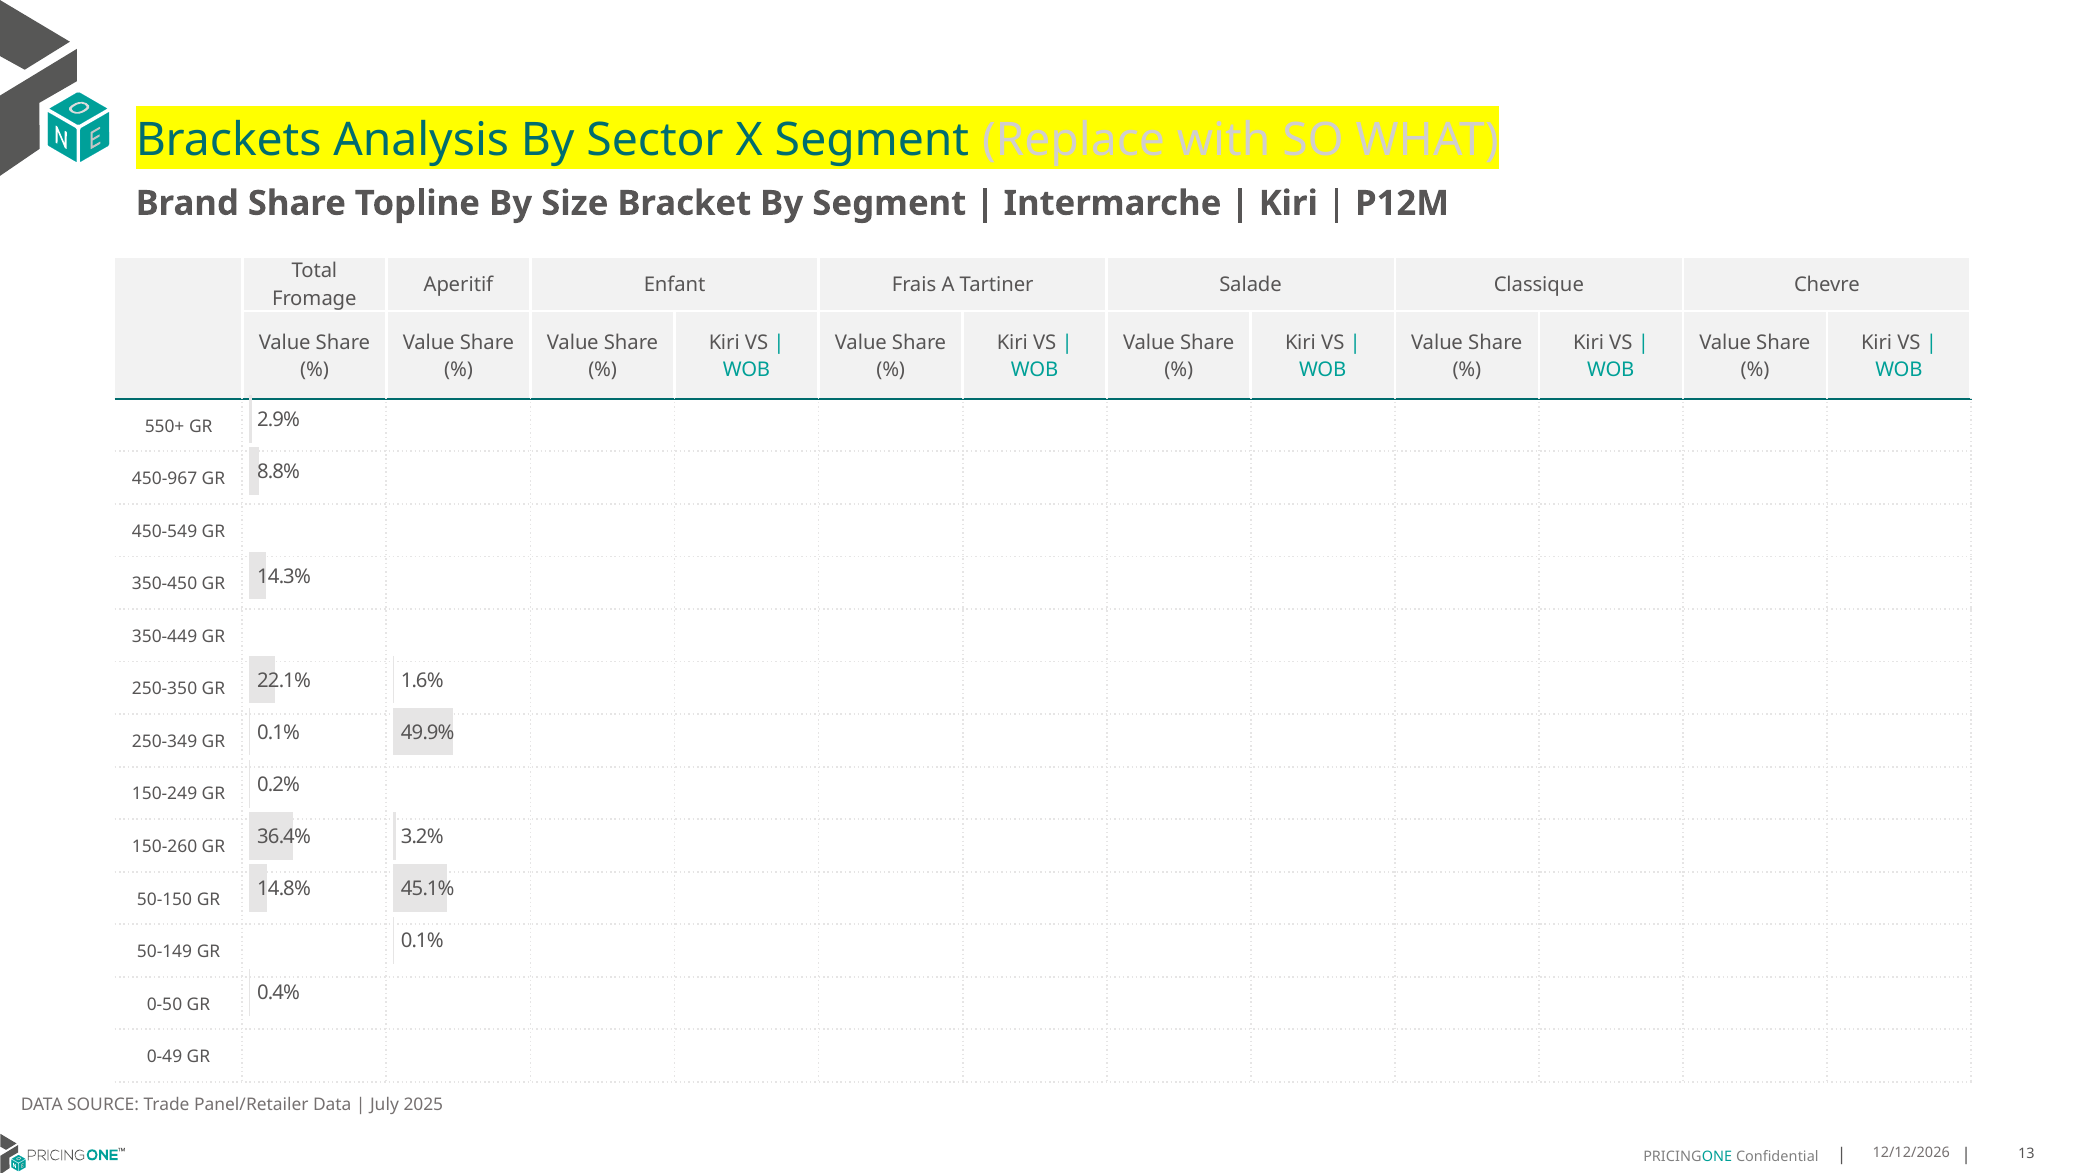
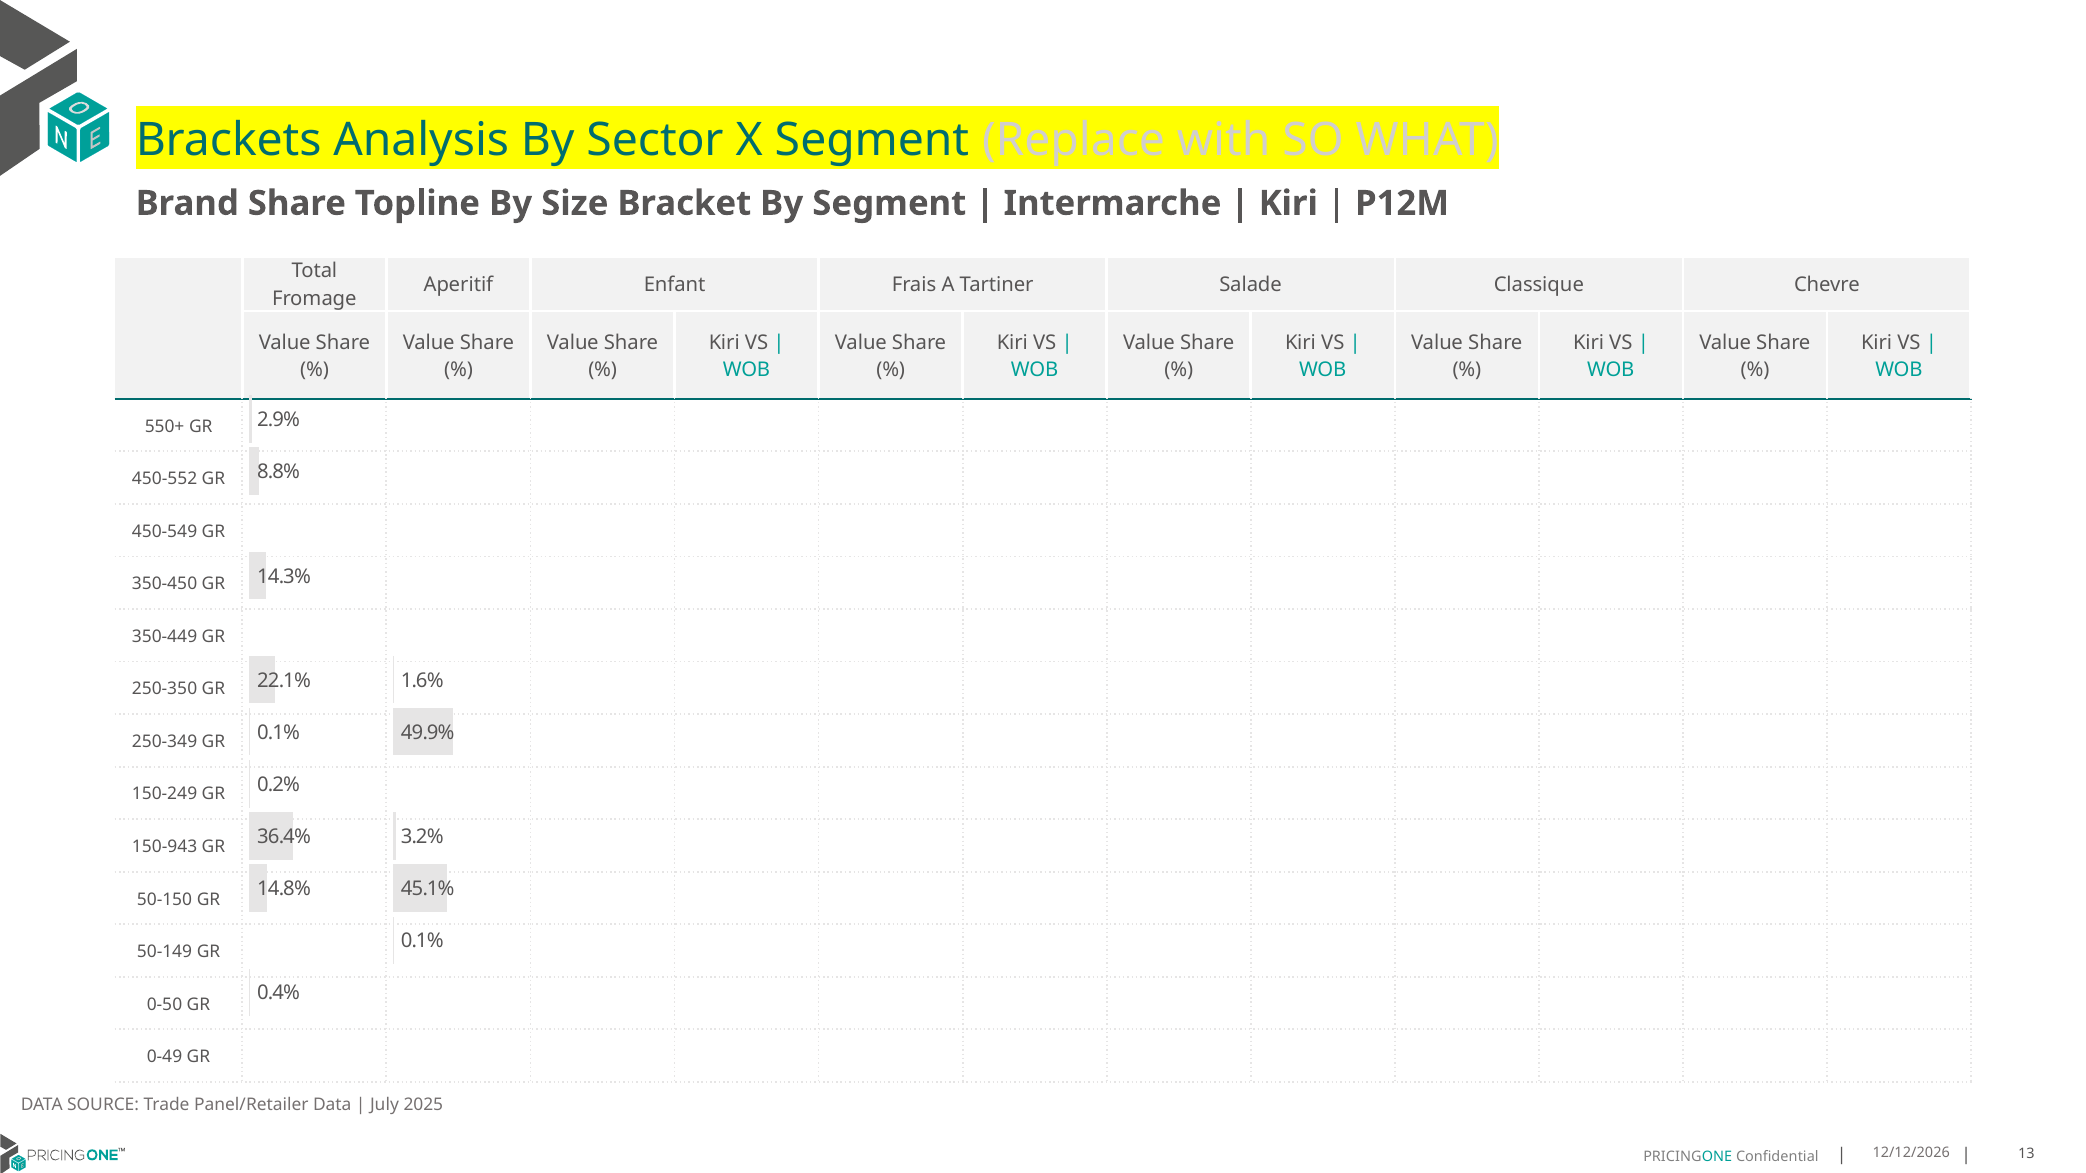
450-967: 450-967 -> 450-552 (165, 479)
150-260: 150-260 -> 150-943 (165, 847)
